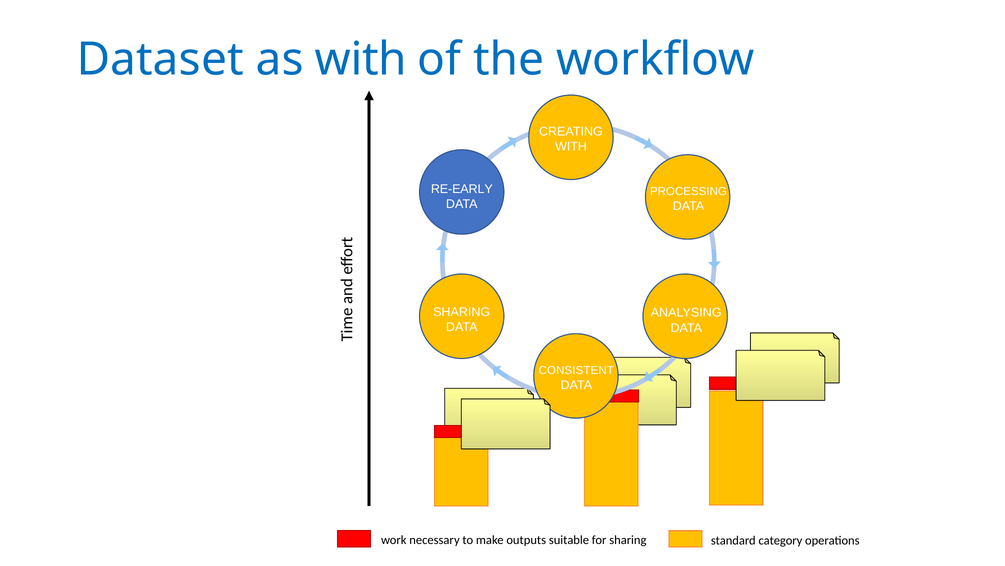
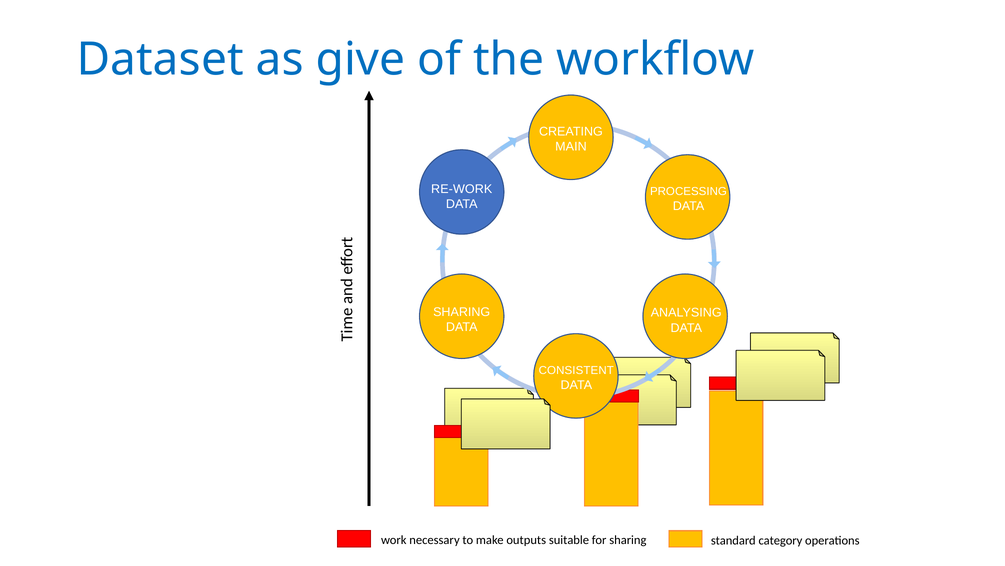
as with: with -> give (361, 60)
WITH: WITH -> MAIN (571, 146)
RE-EARLY: RE-EARLY -> RE-WORK (462, 189)
